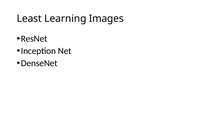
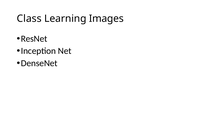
Least: Least -> Class (29, 18)
